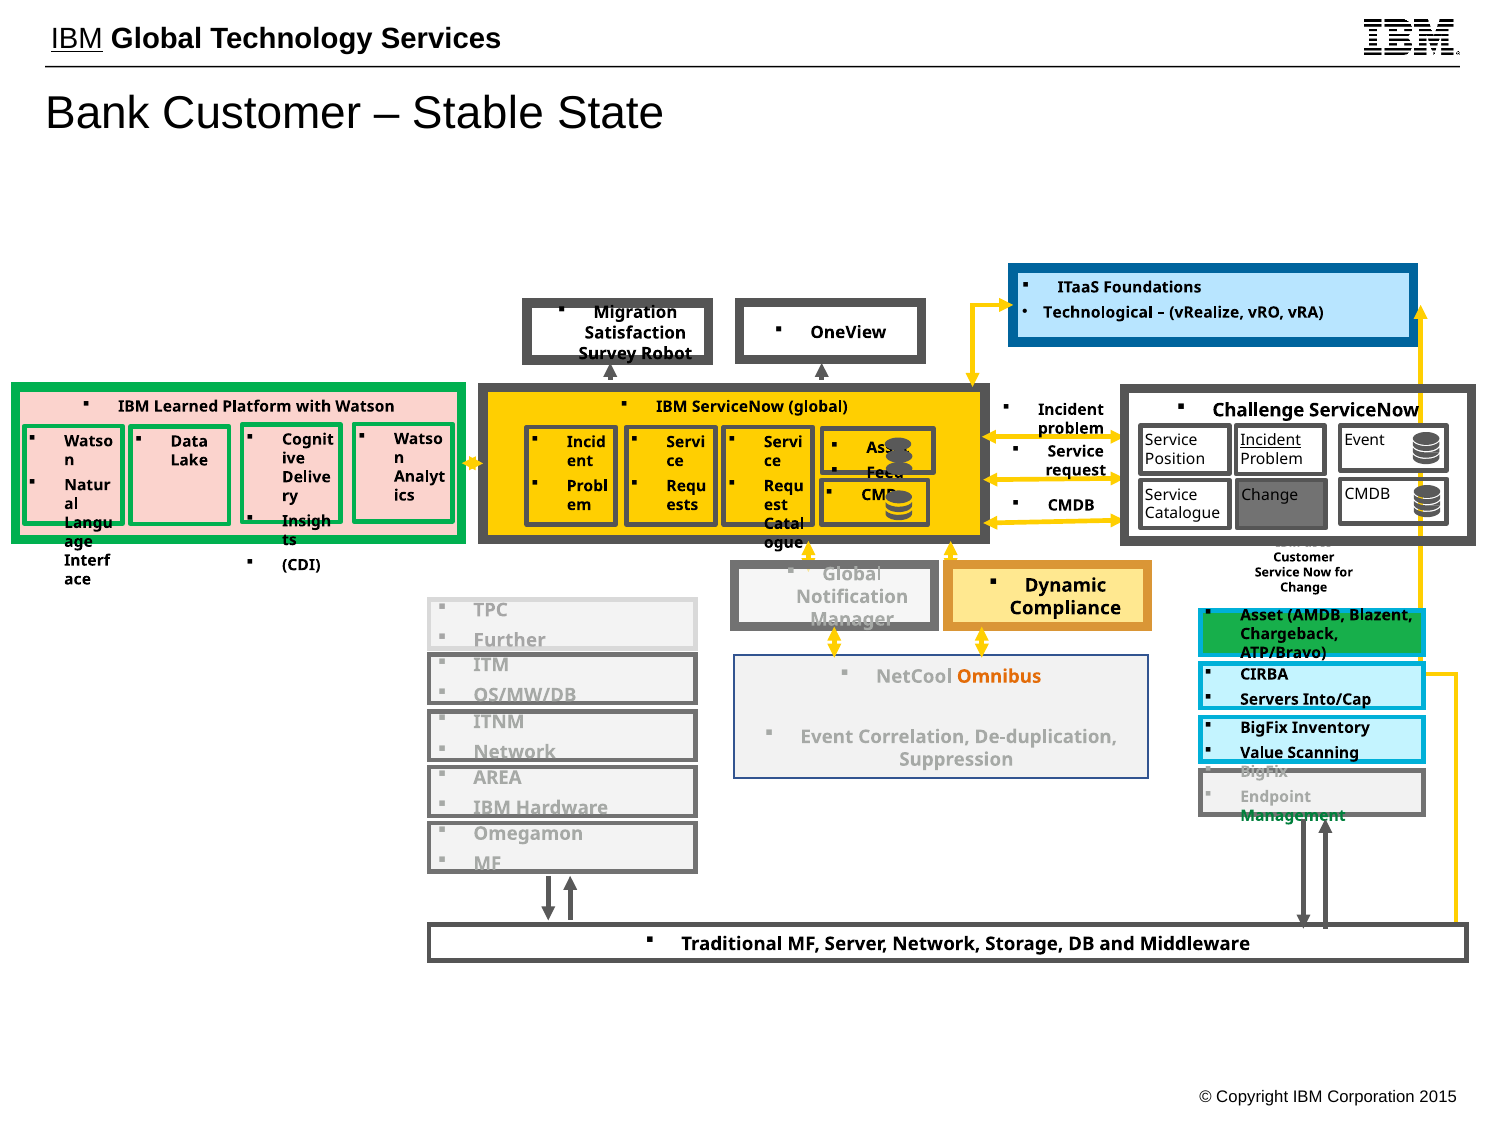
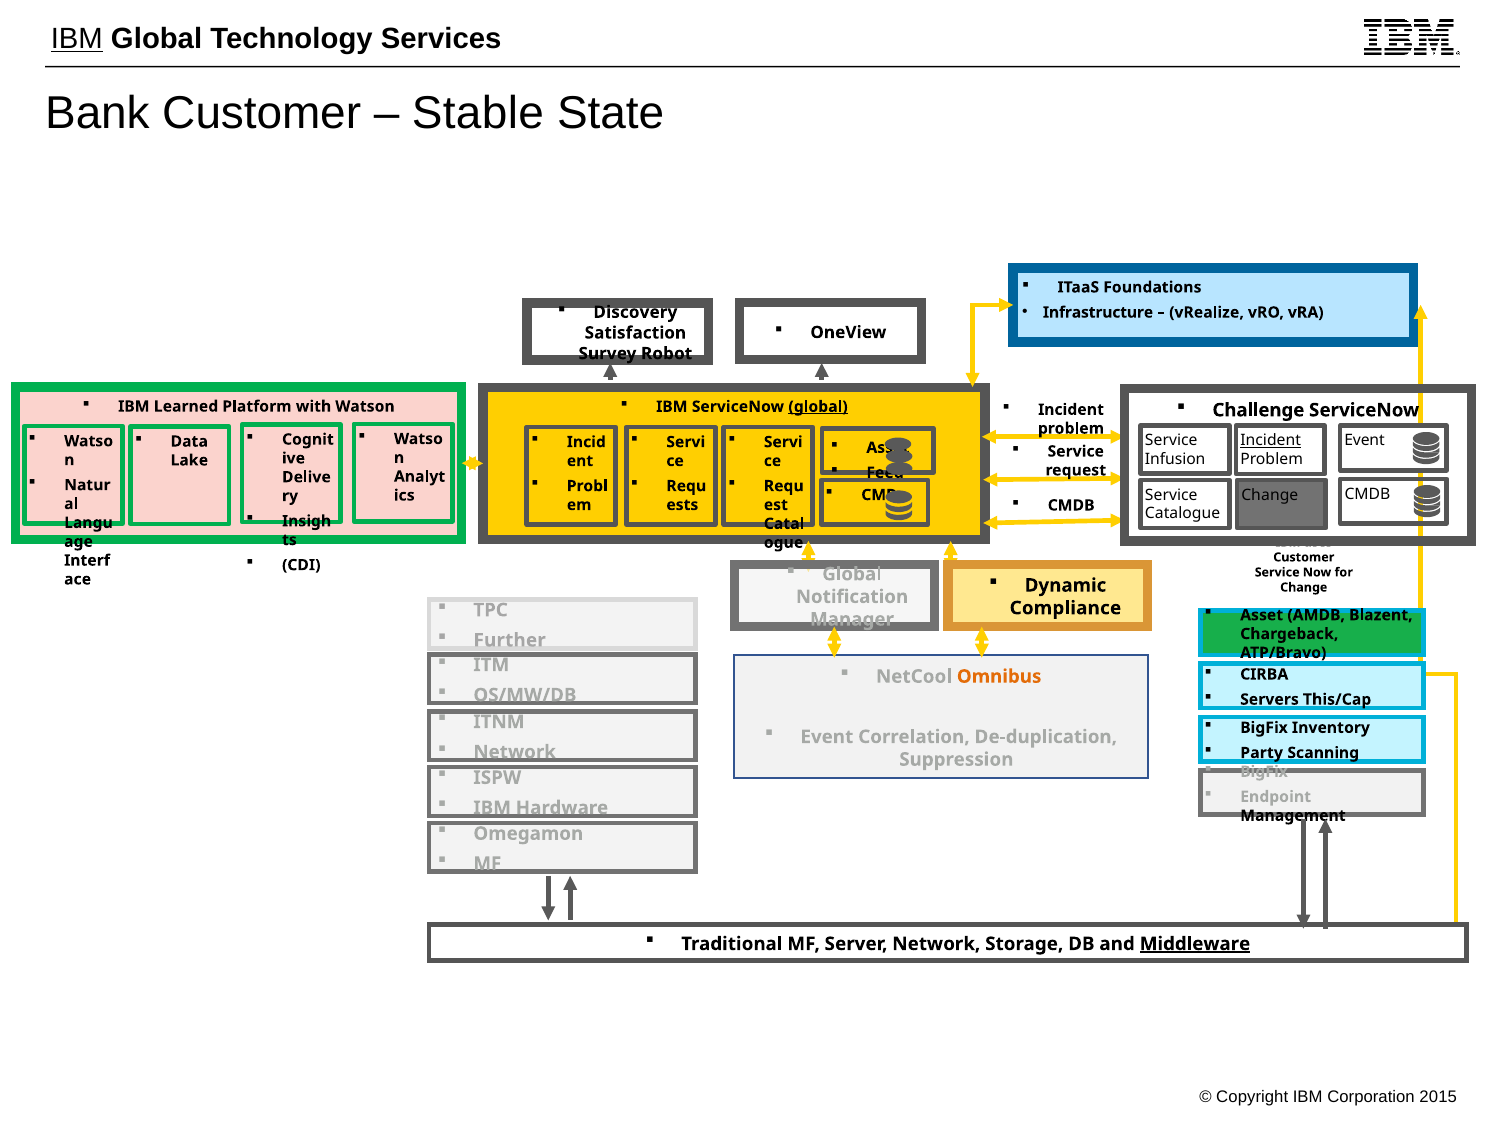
Migration: Migration -> Discovery (635, 312)
Technological: Technological -> Infrastructure (1098, 312)
global underline: none -> present (818, 407)
Position: Position -> Infusion (1175, 459)
Into/Cap: Into/Cap -> This/Cap (1337, 699)
Value: Value -> Party (1262, 753)
AREA: AREA -> ISPW (497, 778)
Management colour: green -> black (1293, 815)
Middleware underline: none -> present (1195, 944)
